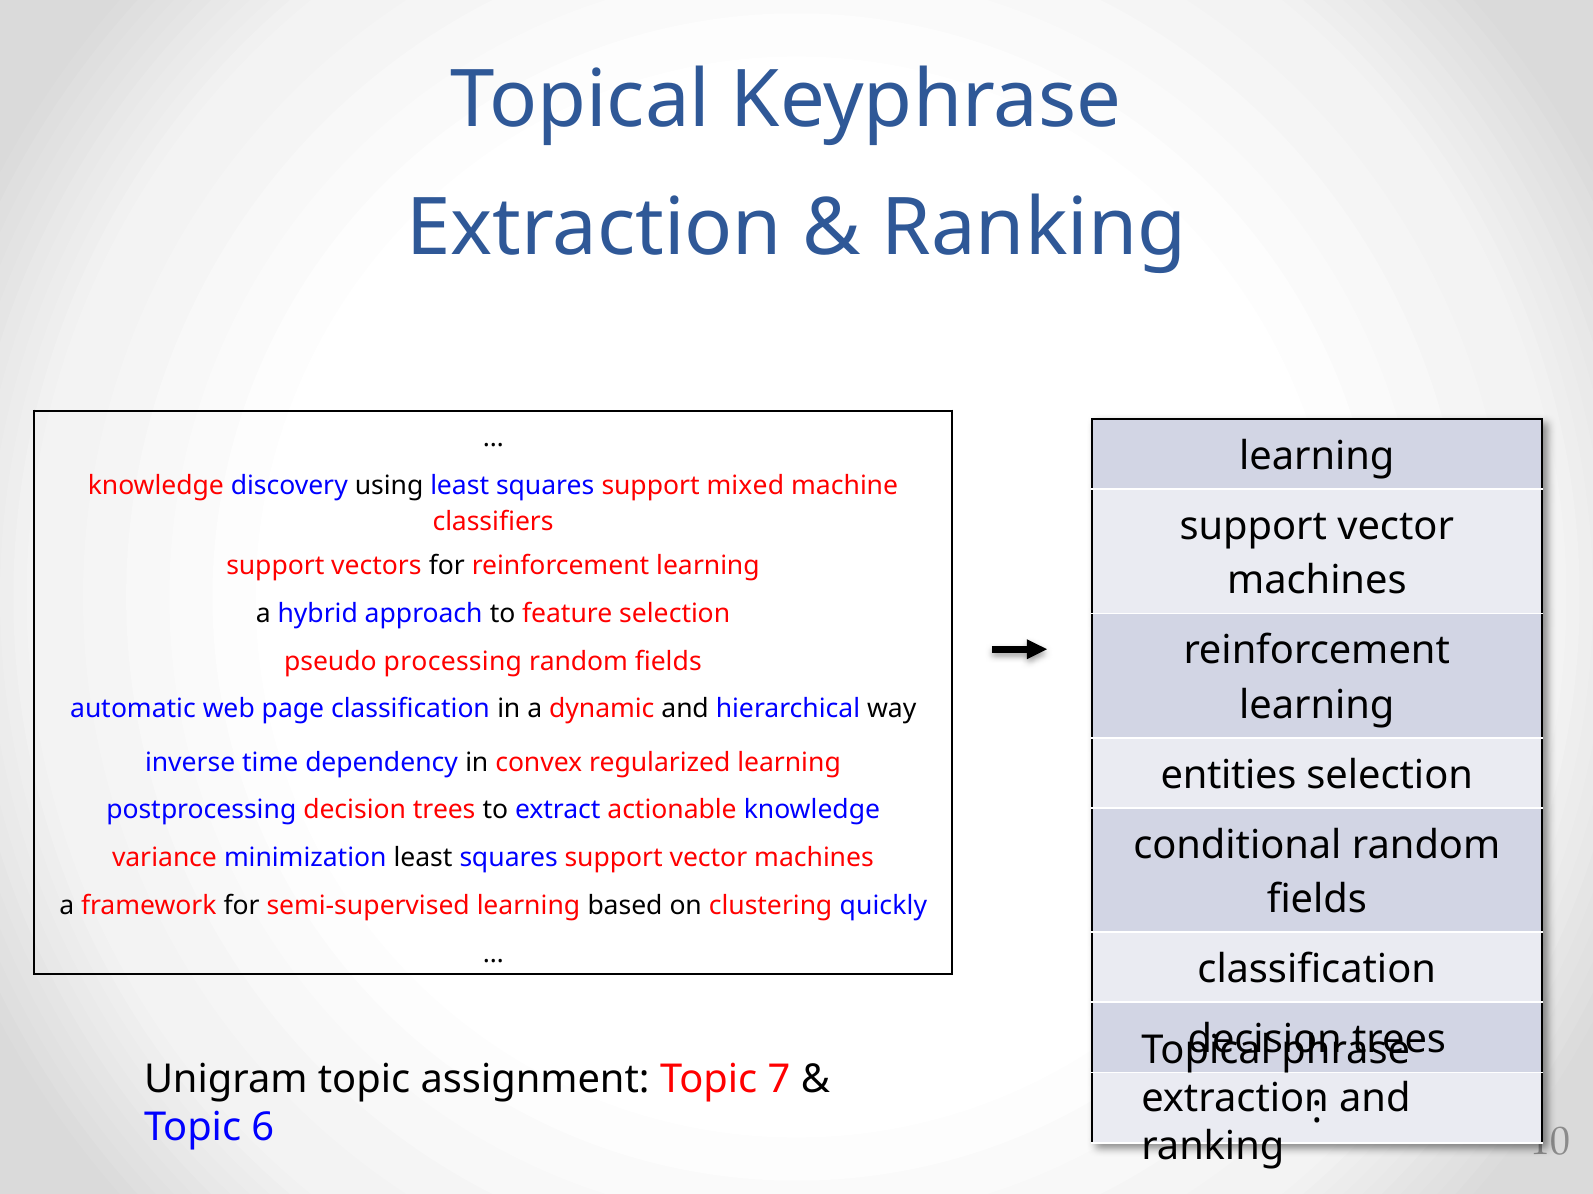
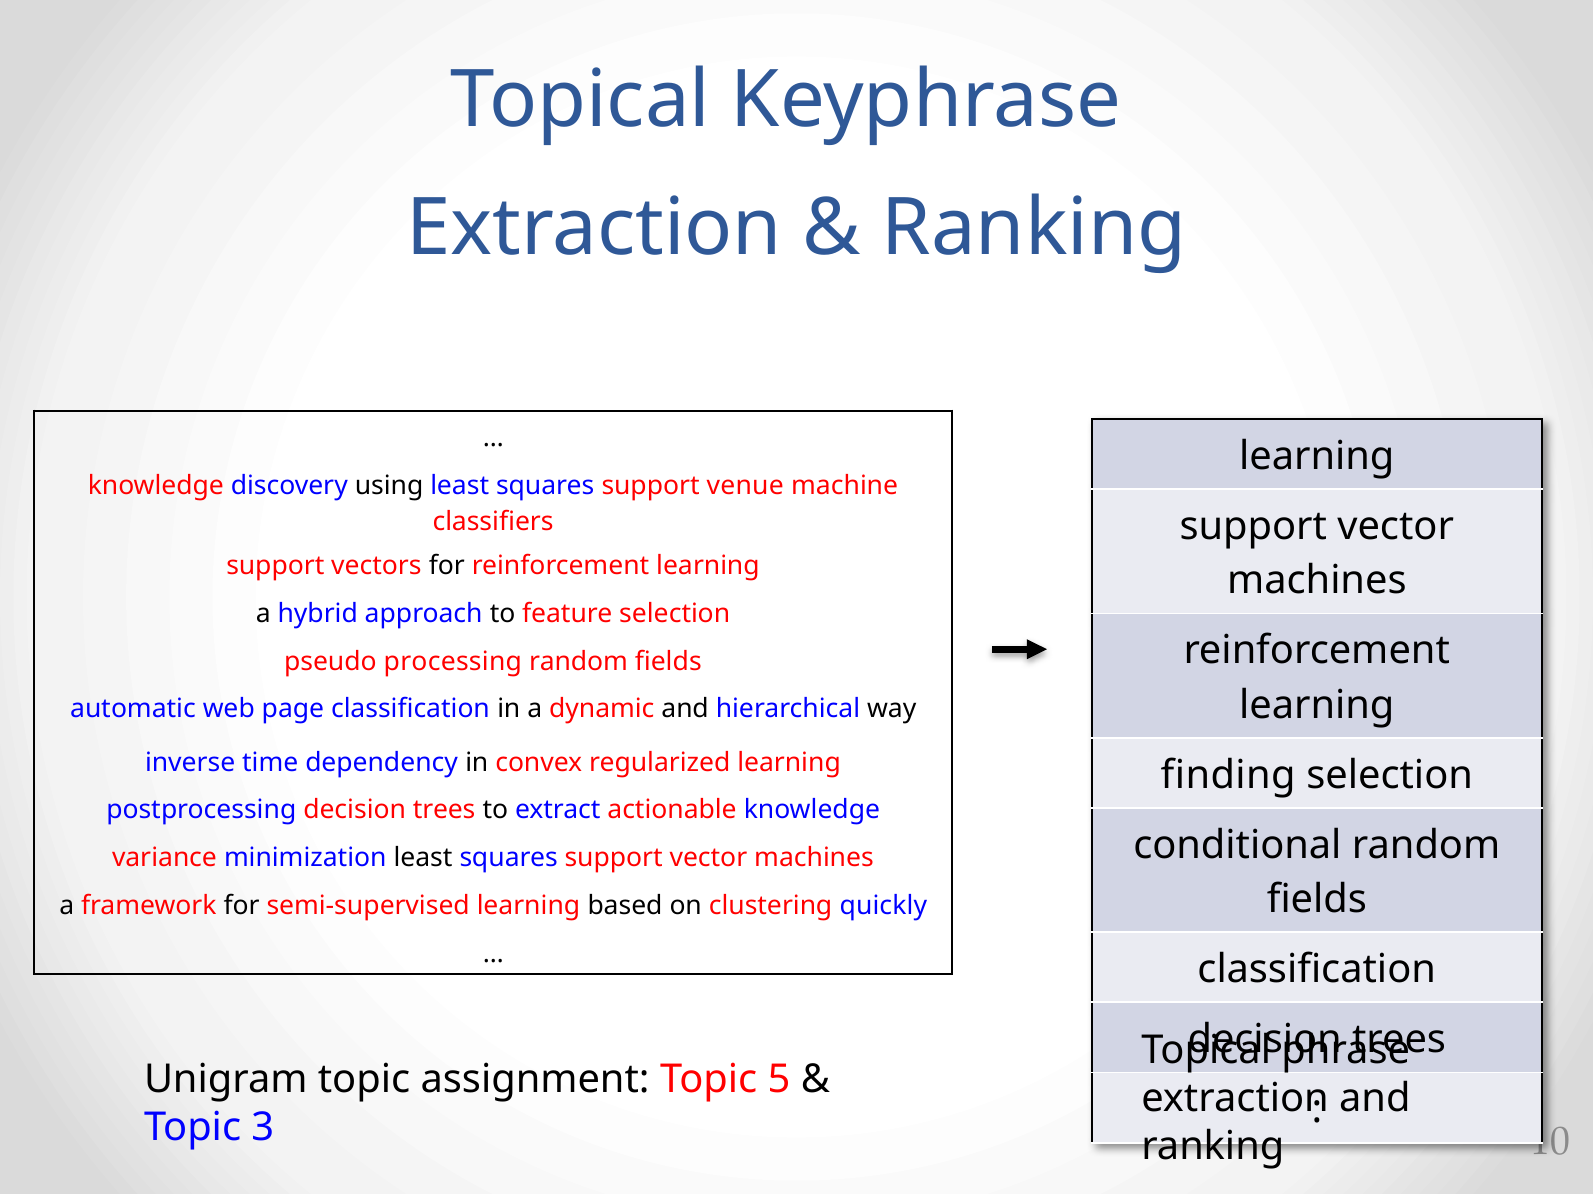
mixed: mixed -> venue (745, 486)
entities: entities -> finding (1228, 776)
7: 7 -> 5 (779, 1080)
6: 6 -> 3 (263, 1128)
